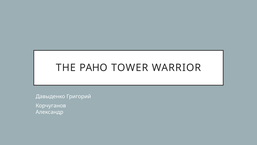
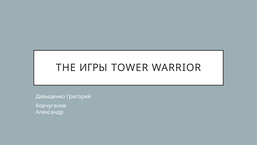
РАНО: РАНО -> ИГРЫ (93, 68)
